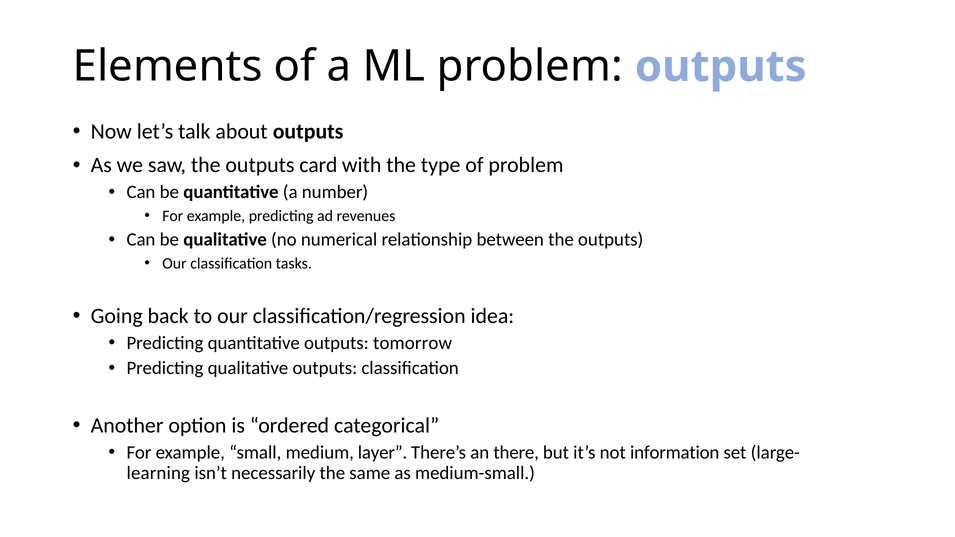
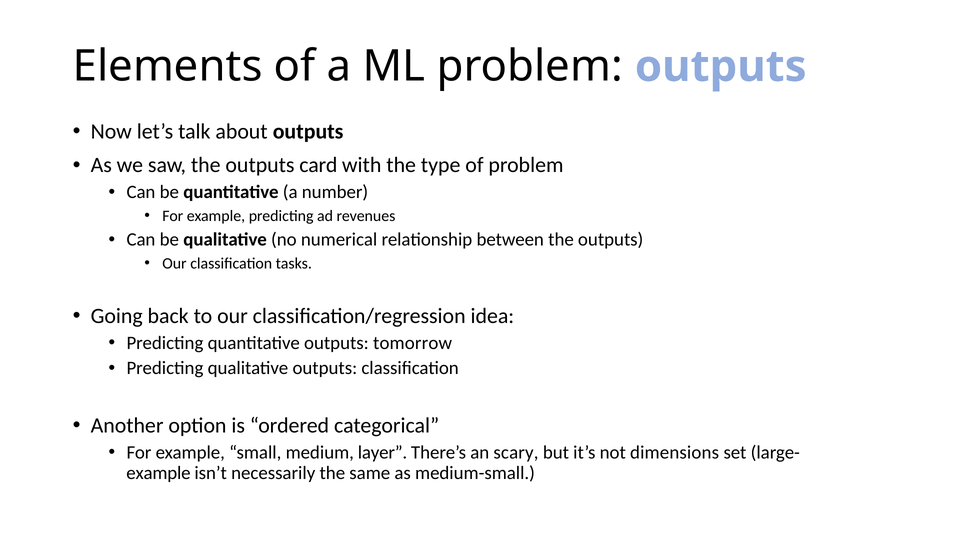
there: there -> scary (516, 453)
information: information -> dimensions (675, 453)
learning: learning -> example (158, 473)
